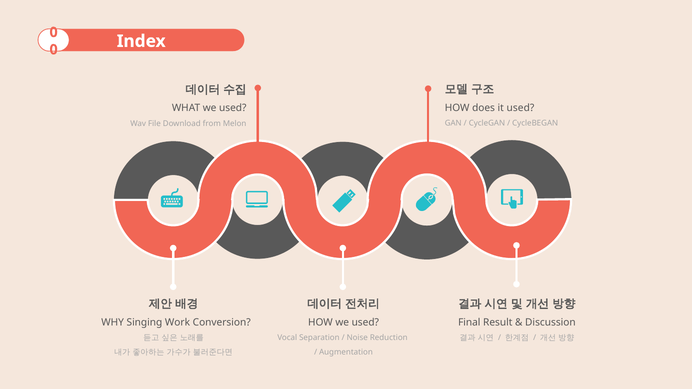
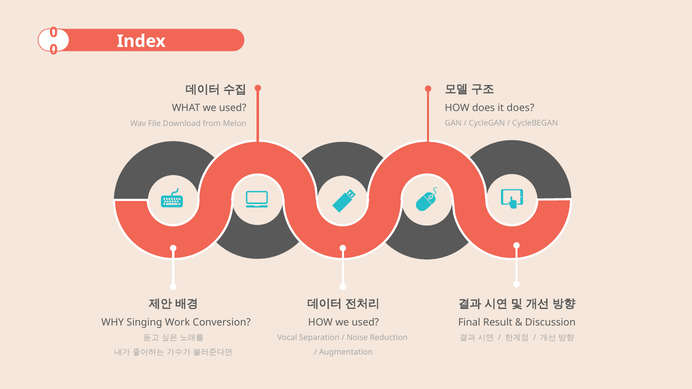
it used: used -> does (520, 108)
